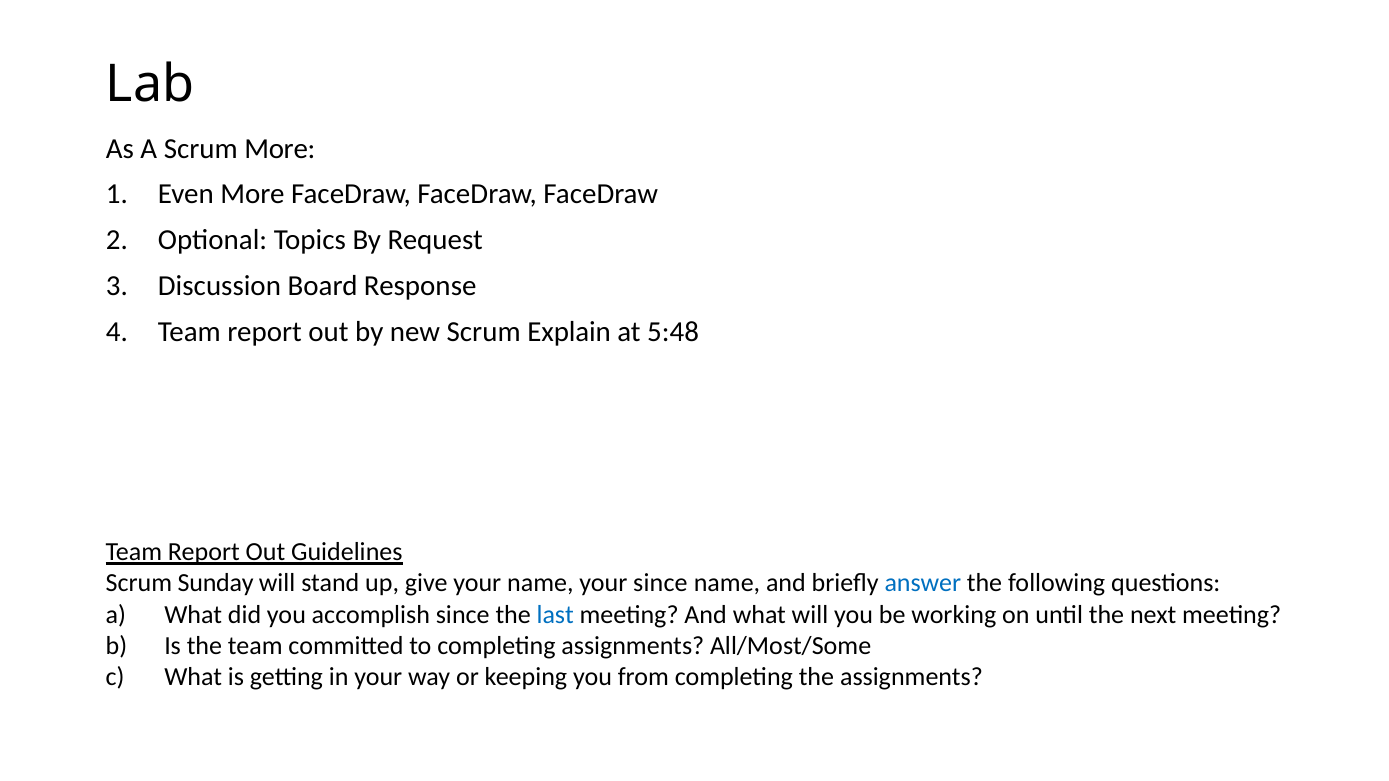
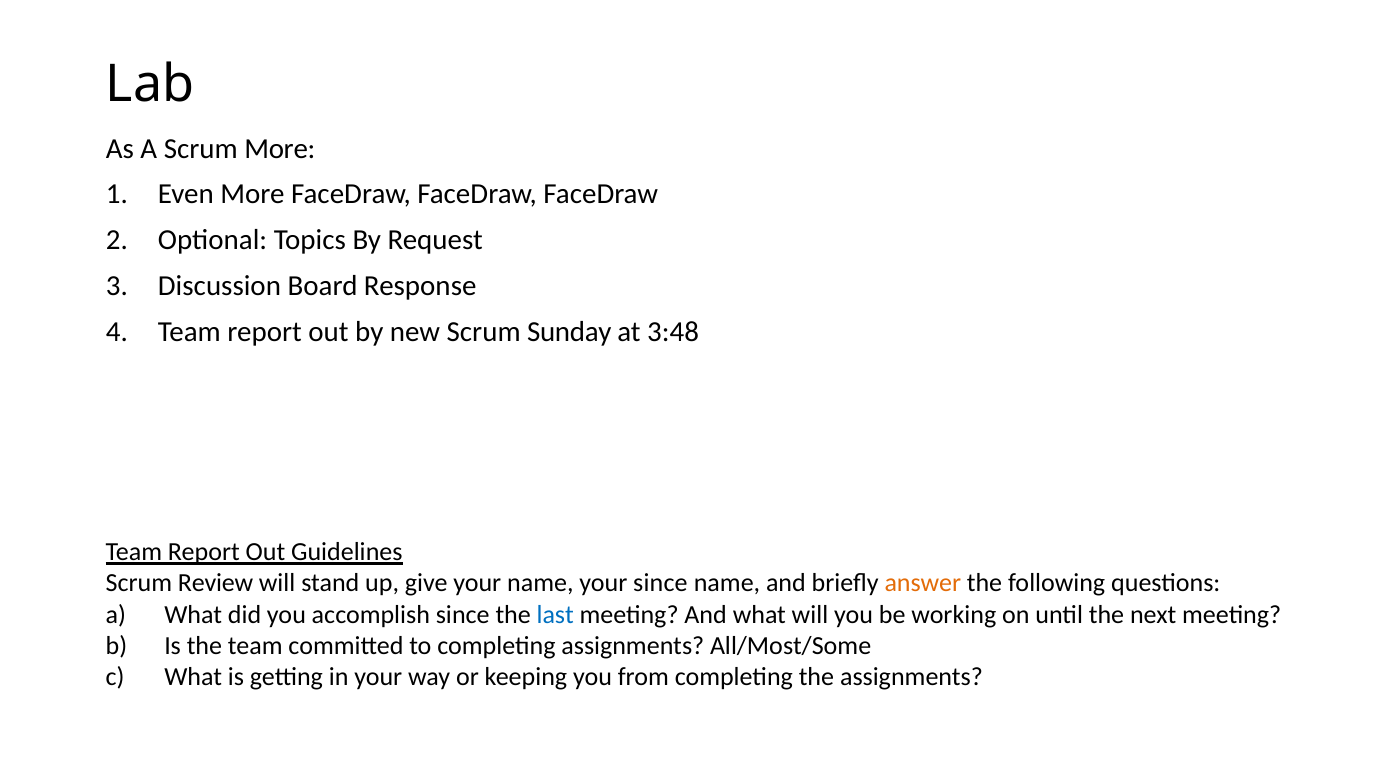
Explain: Explain -> Sunday (569, 332)
5:48: 5:48 -> 3:48 (673, 332)
Sunday: Sunday -> Review (216, 583)
answer colour: blue -> orange (923, 583)
